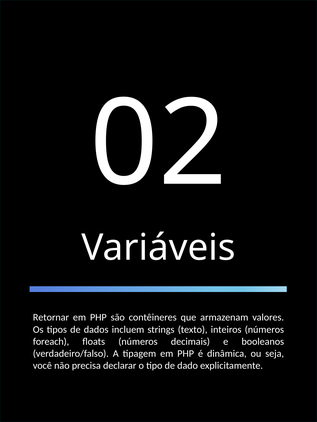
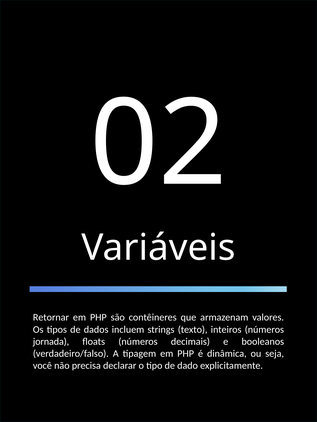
foreach: foreach -> jornada (51, 342)
